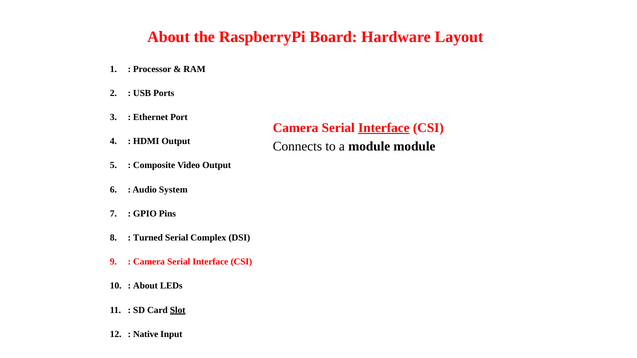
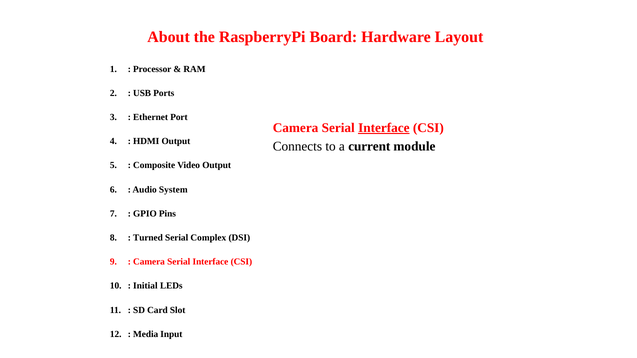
a module: module -> current (369, 146)
About: About -> Initial (145, 286)
Slot underline: present -> none (178, 310)
Native: Native -> Media (146, 334)
